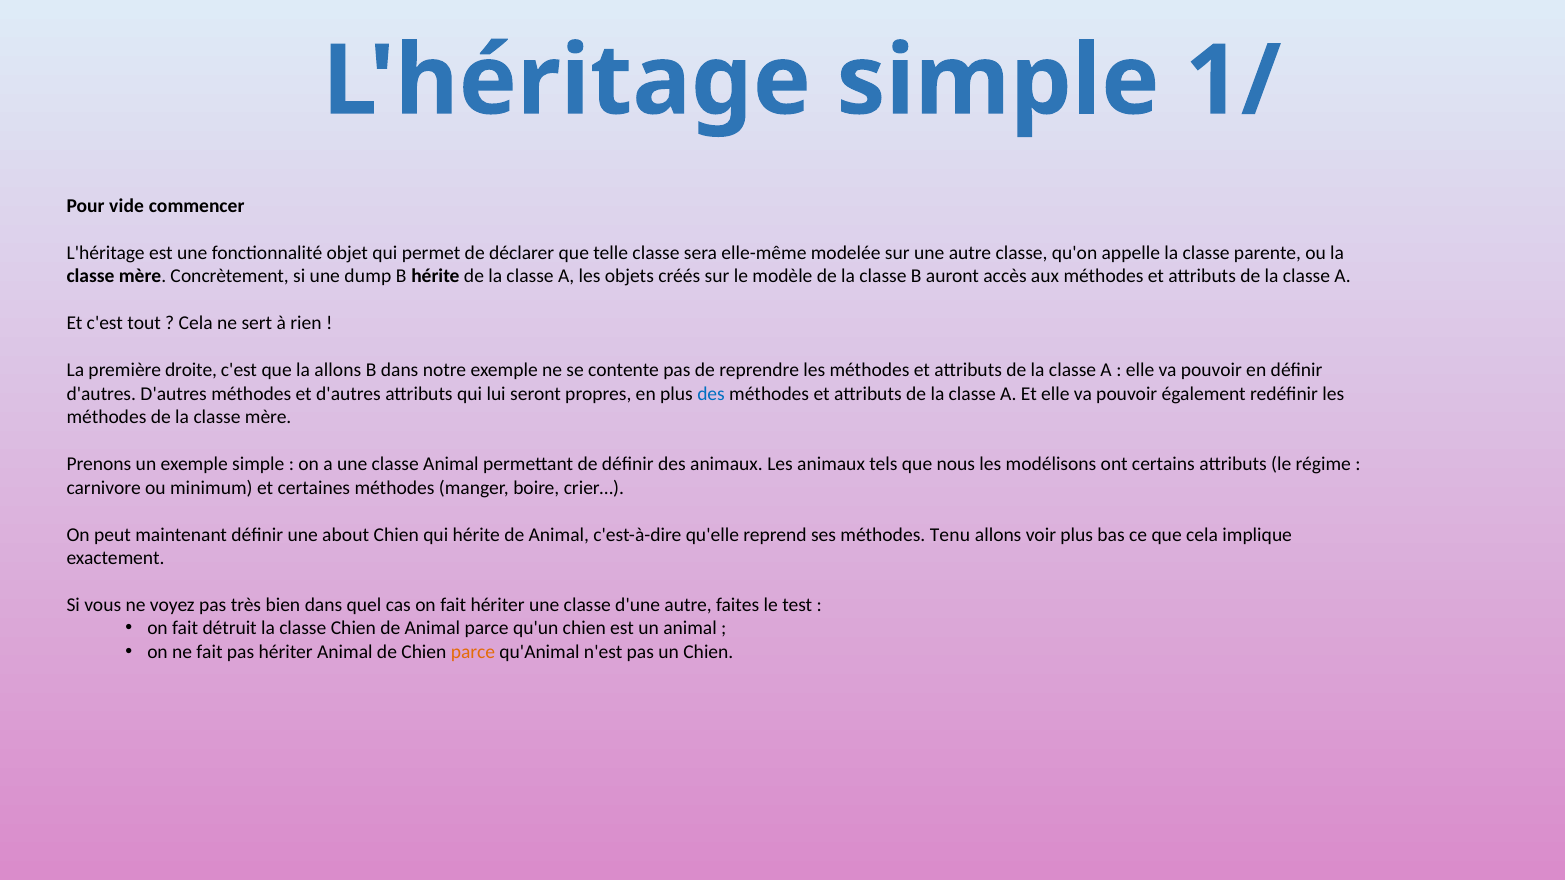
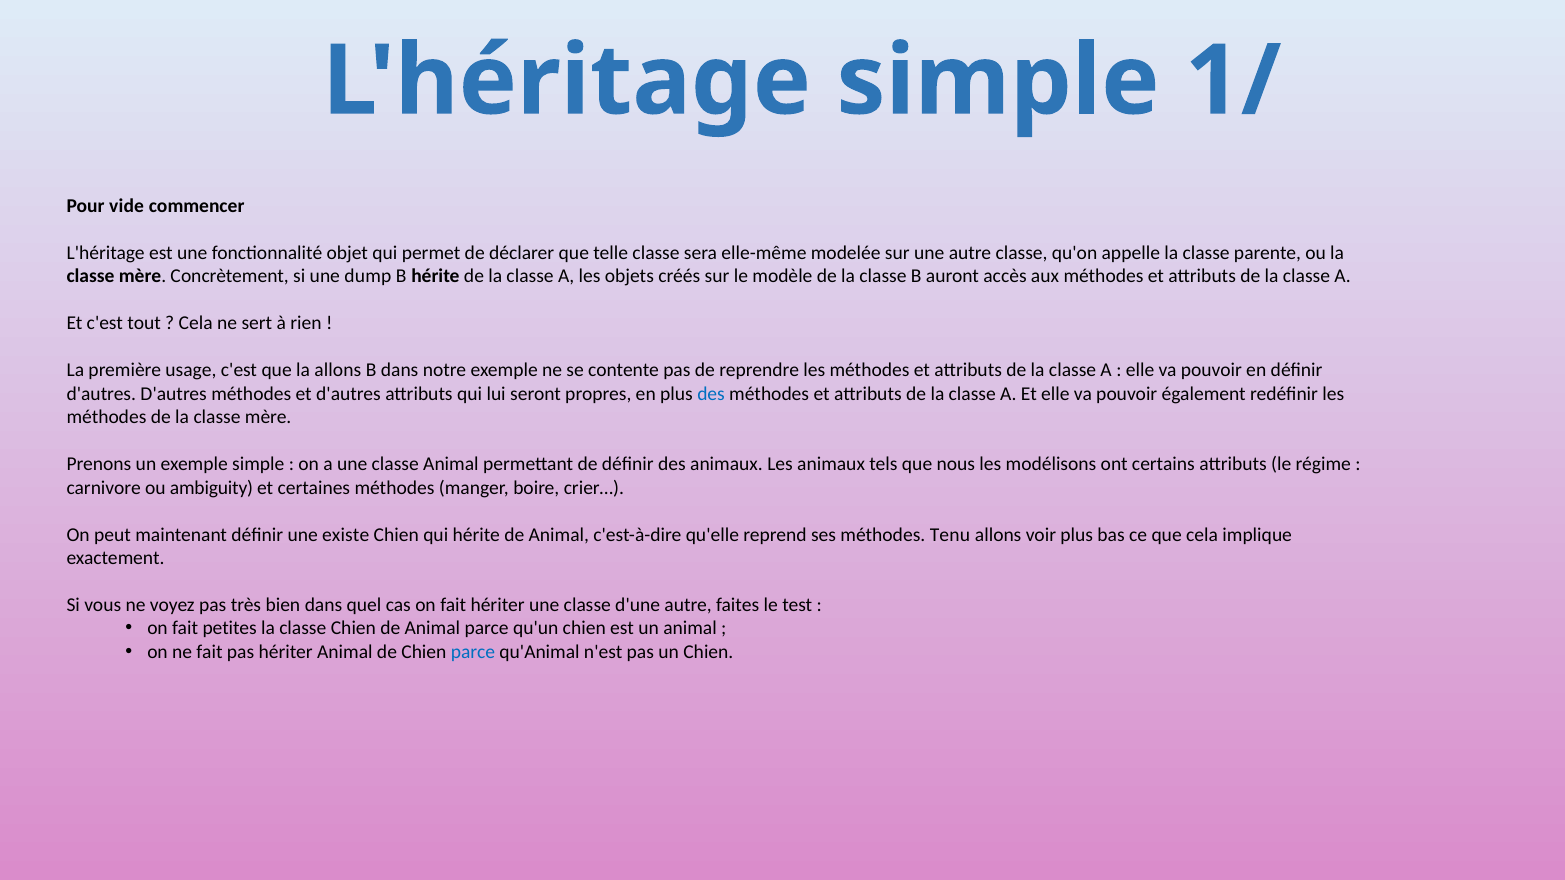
droite: droite -> usage (191, 370)
minimum: minimum -> ambiguity (211, 488)
about: about -> existe (346, 535)
détruit: détruit -> petites (230, 629)
parce colour: orange -> blue (473, 652)
